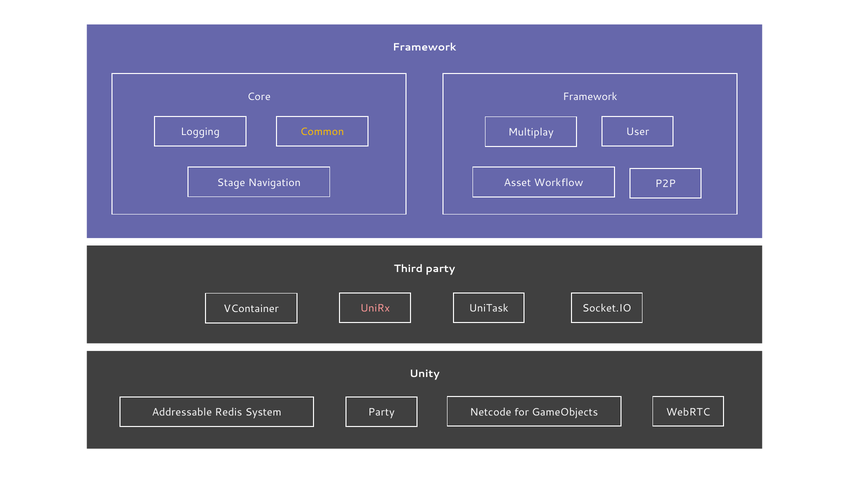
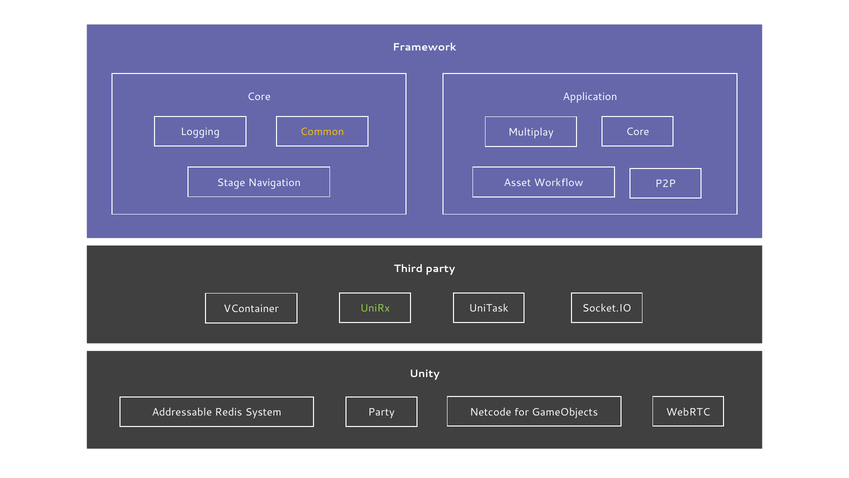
Core Framework: Framework -> Application (590, 96)
Logging User: User -> Core (638, 132)
UniRx colour: pink -> light green (375, 308)
